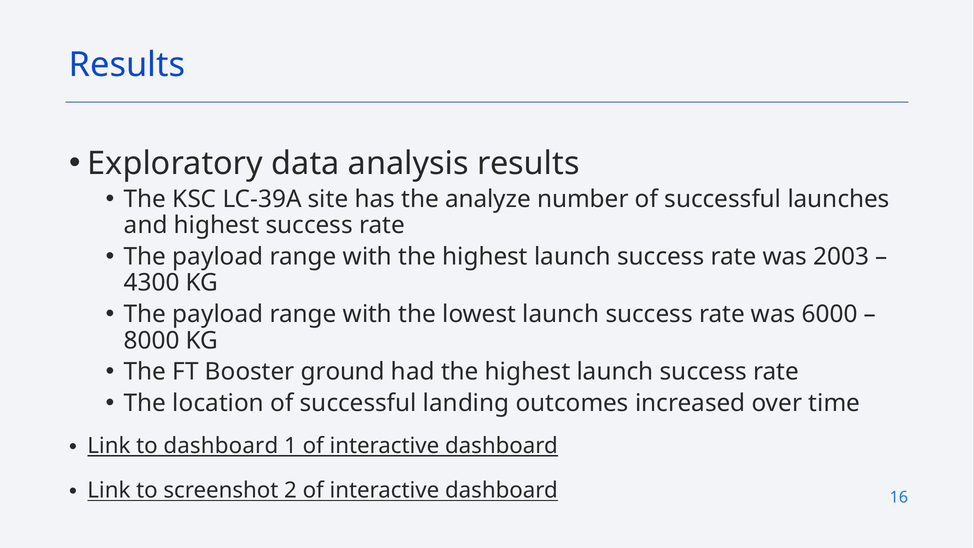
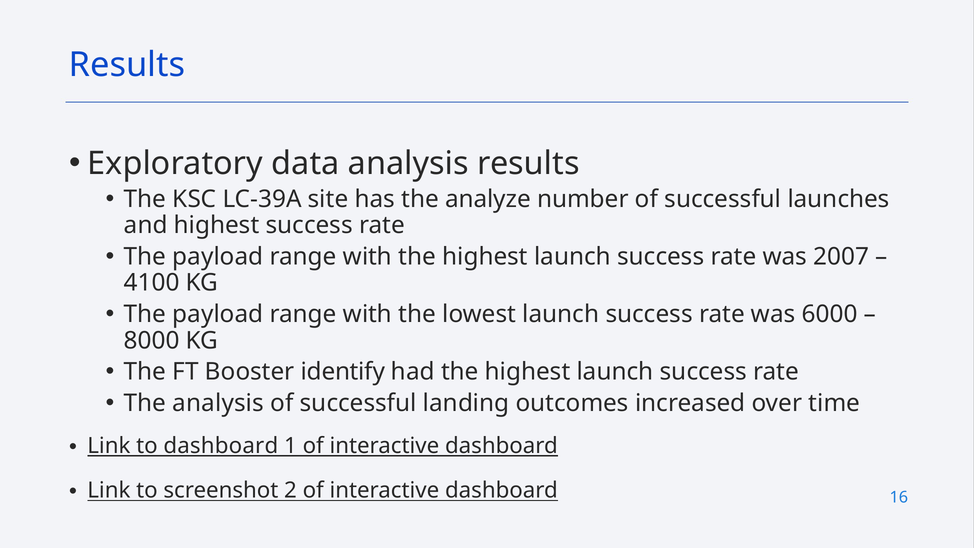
2003: 2003 -> 2007 (841, 257)
4300: 4300 -> 4100 (152, 283)
ground: ground -> identify (343, 372)
The location: location -> analysis (218, 403)
